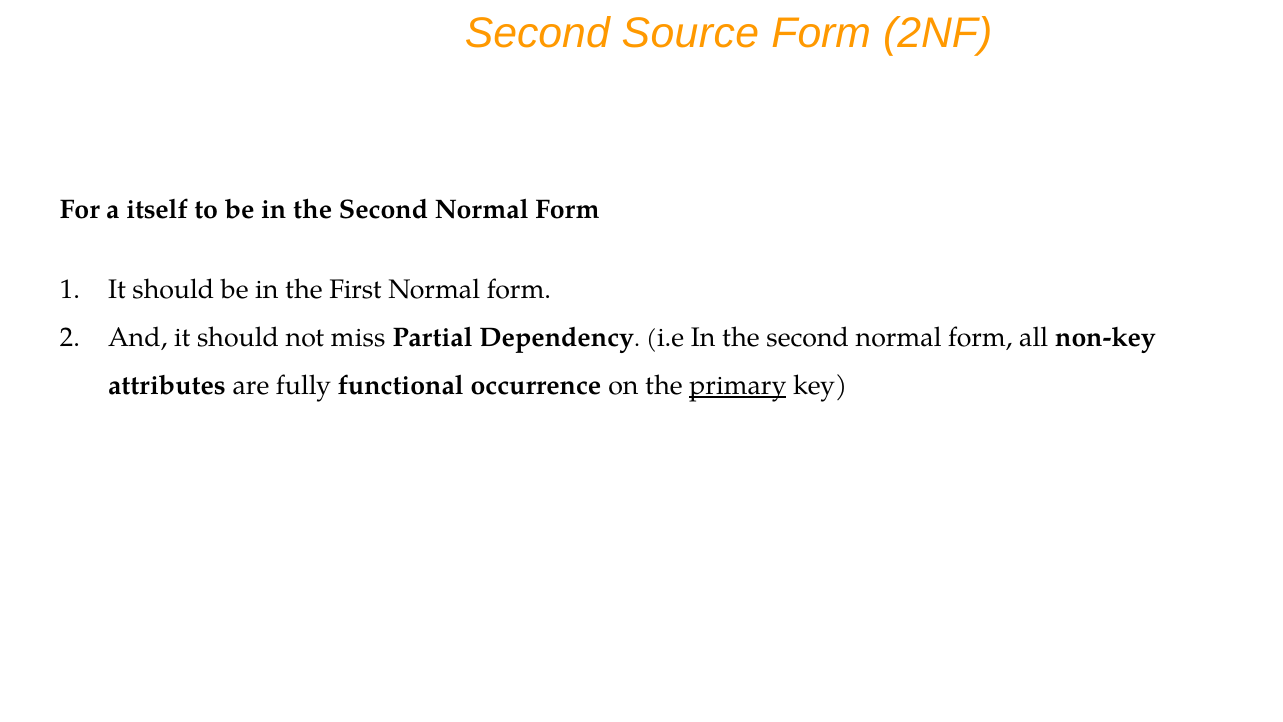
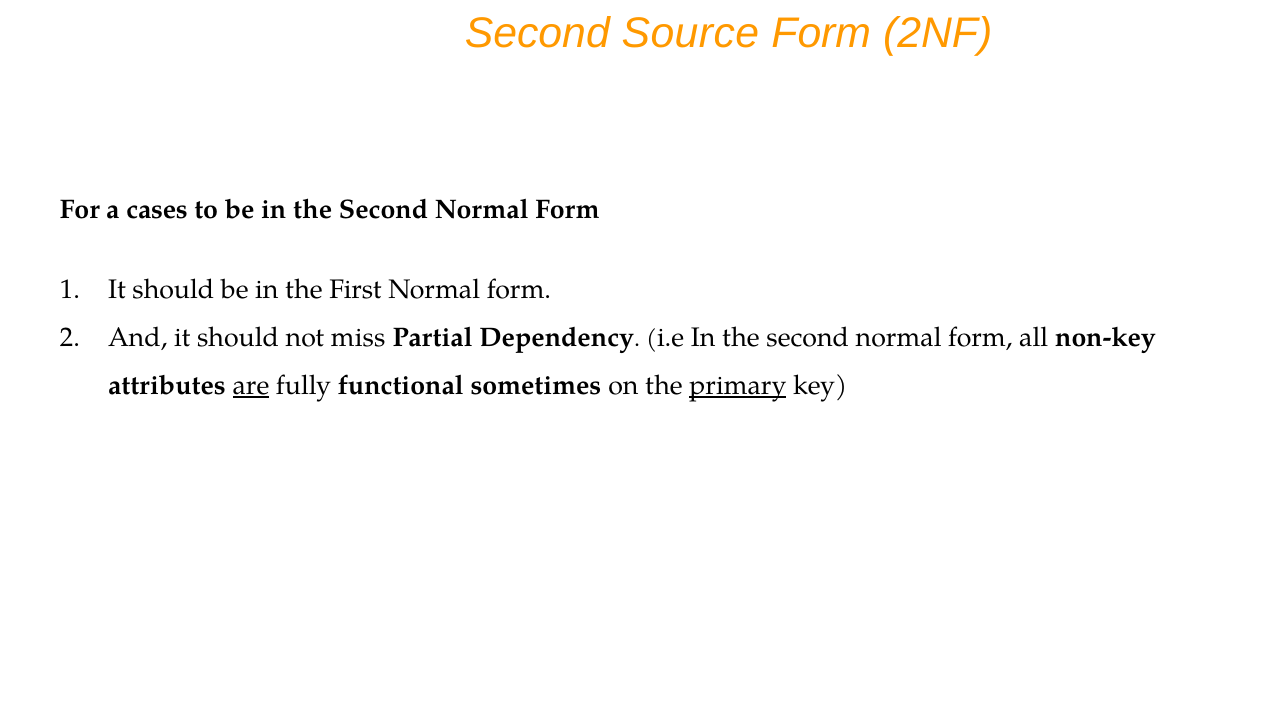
itself: itself -> cases (157, 209)
are underline: none -> present (251, 386)
occurrence: occurrence -> sometimes (536, 386)
